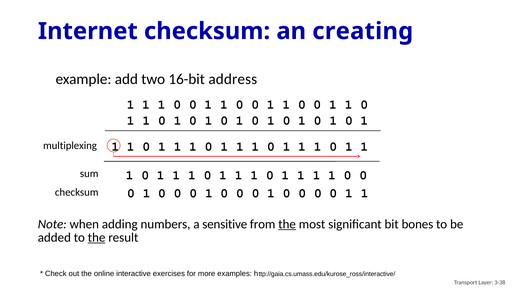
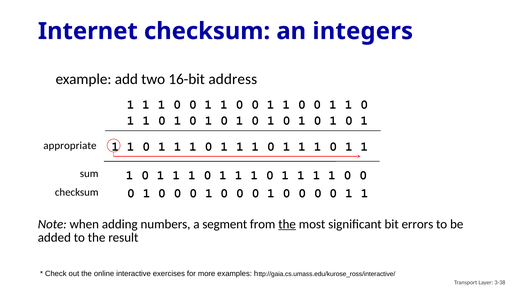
creating: creating -> integers (363, 31)
multiplexing: multiplexing -> appropriate (70, 145)
sensitive: sensitive -> segment (225, 224)
bones: bones -> errors (417, 224)
the underline: present -> none (97, 237)
